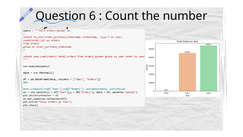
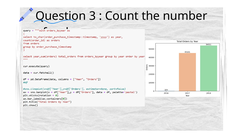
6: 6 -> 3 (92, 16)
